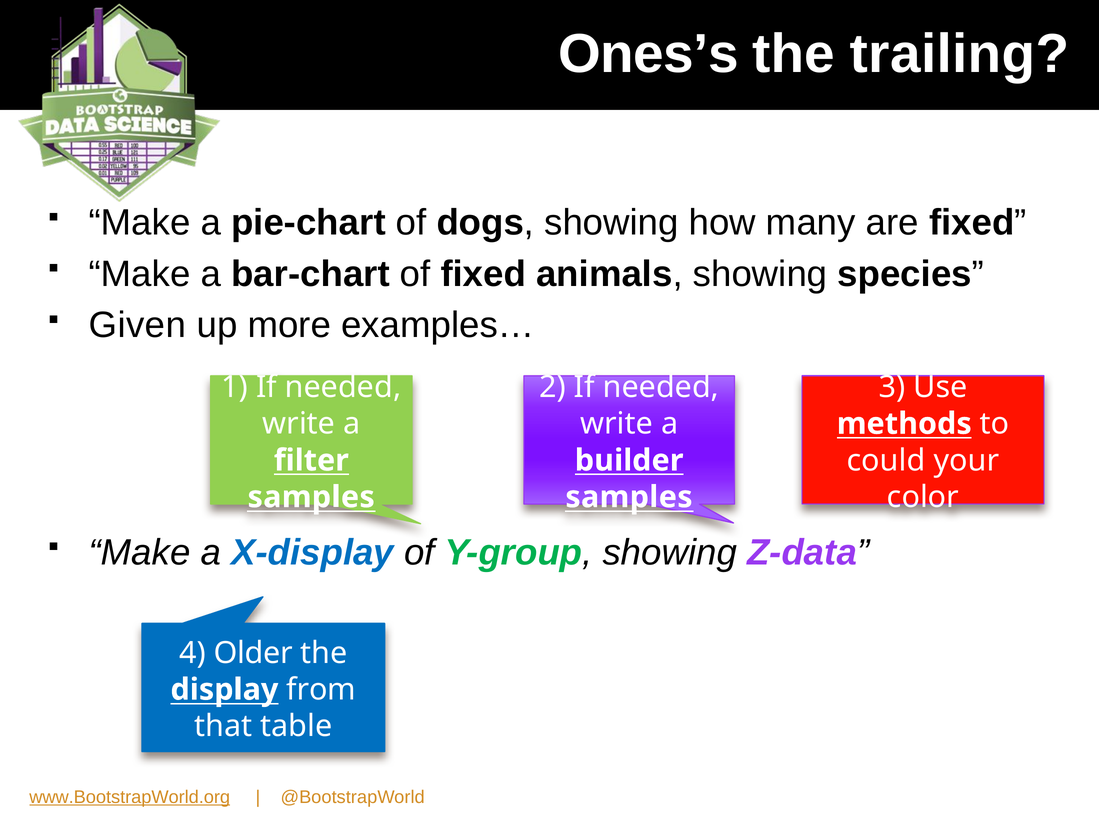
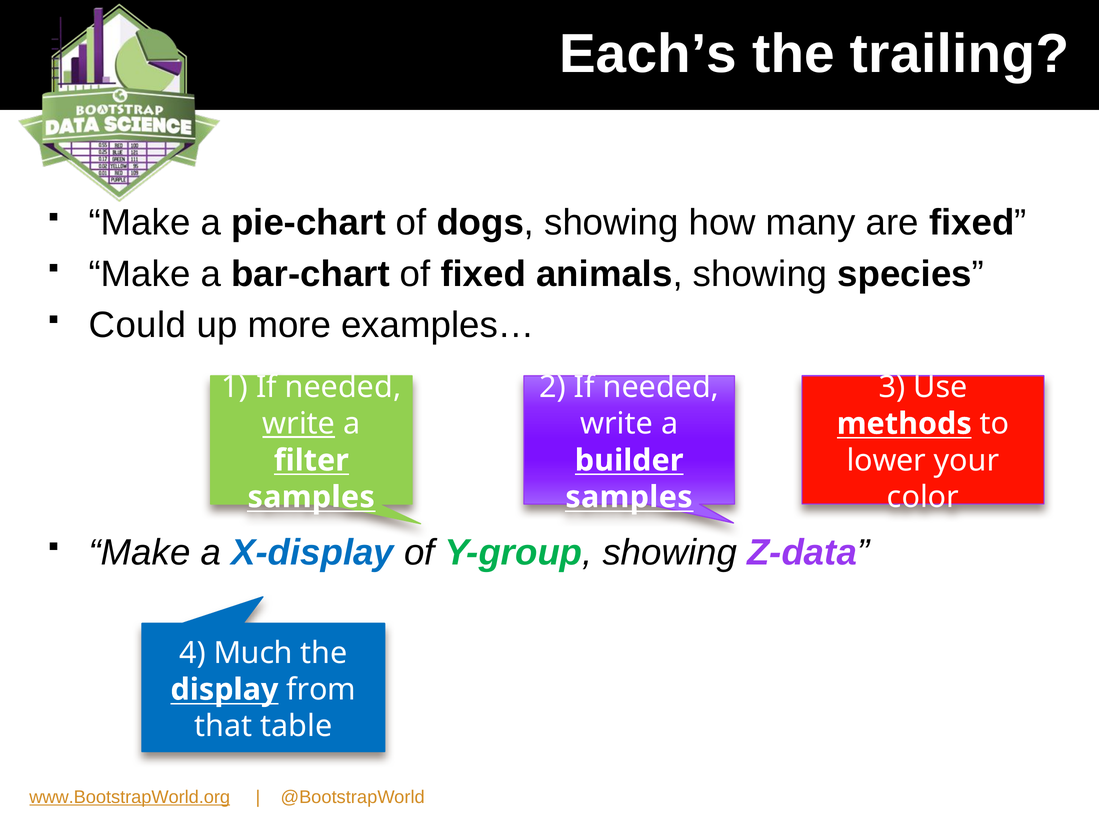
Ones’s: Ones’s -> Each’s (648, 54)
Given: Given -> Could (138, 325)
write underline: none -> present (299, 423)
could: could -> lower (886, 460)
Older: Older -> Much (253, 652)
